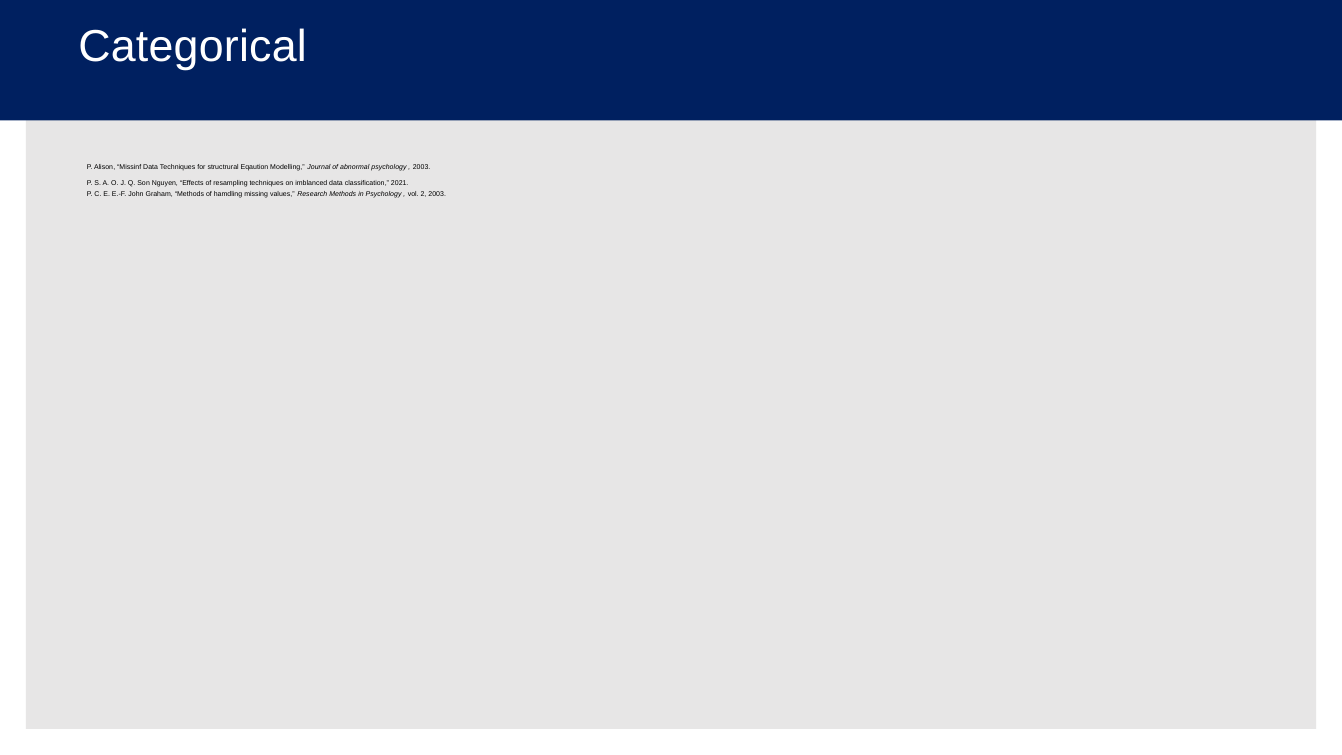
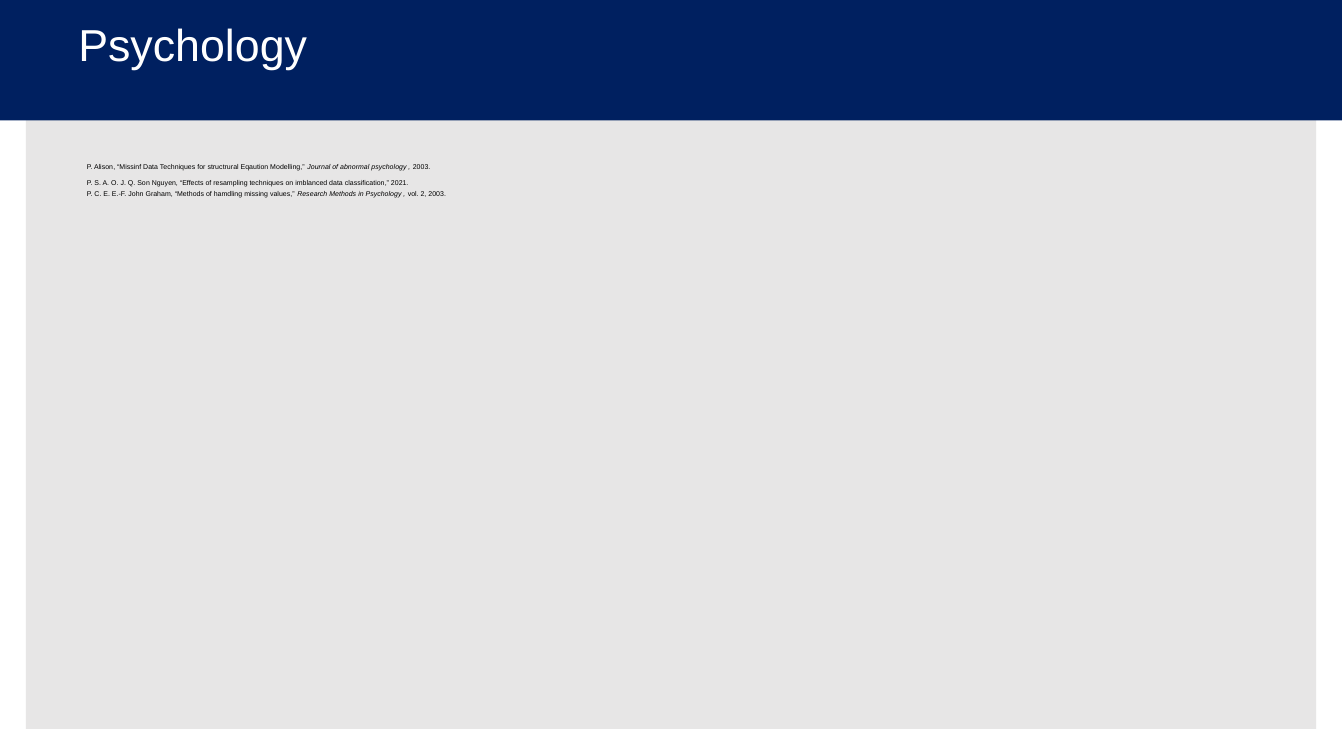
Categorical: Categorical -> Psychology (193, 47)
